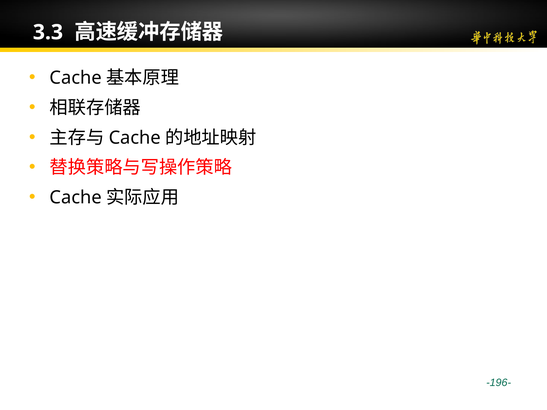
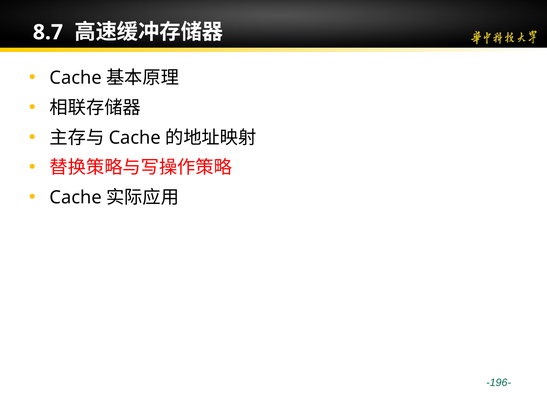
3.3: 3.3 -> 8.7 (48, 32)
